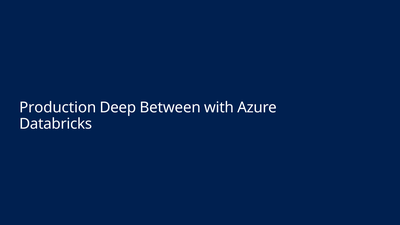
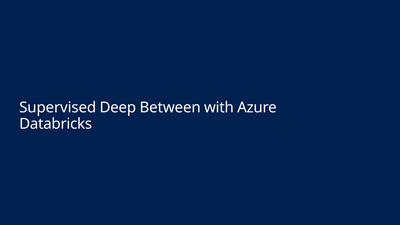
Production: Production -> Supervised (58, 108)
